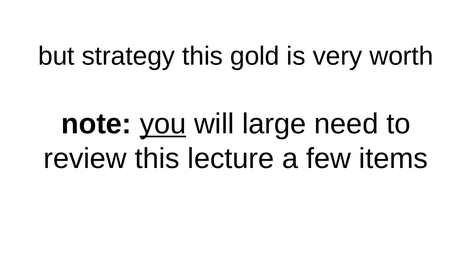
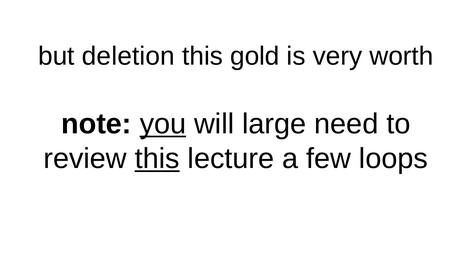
strategy: strategy -> deletion (128, 56)
this underline: none -> present (157, 158)
items: items -> loops (393, 158)
